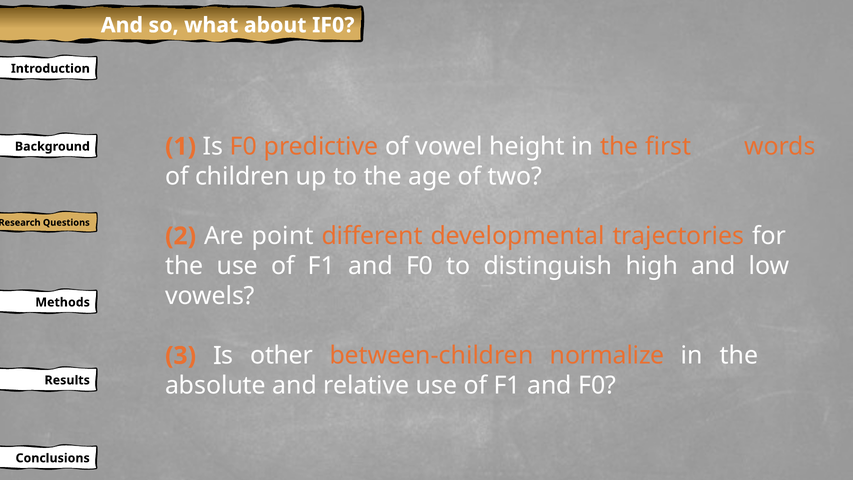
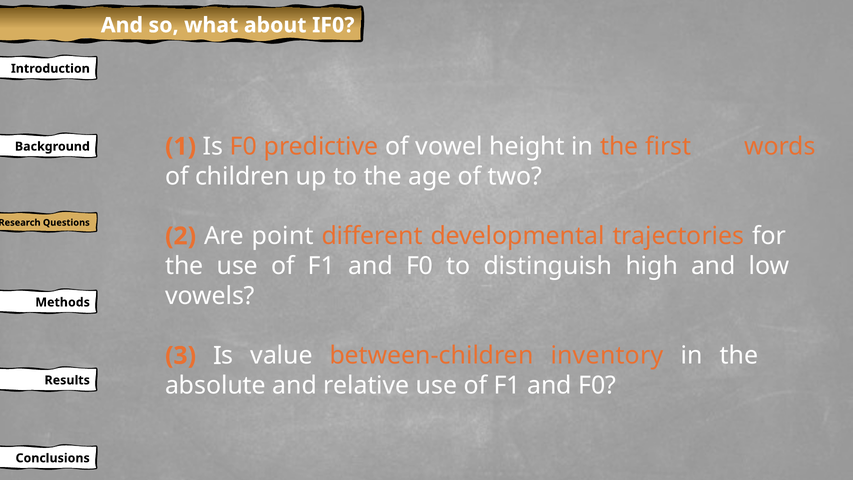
other: other -> value (282, 356)
normalize: normalize -> inventory (607, 356)
